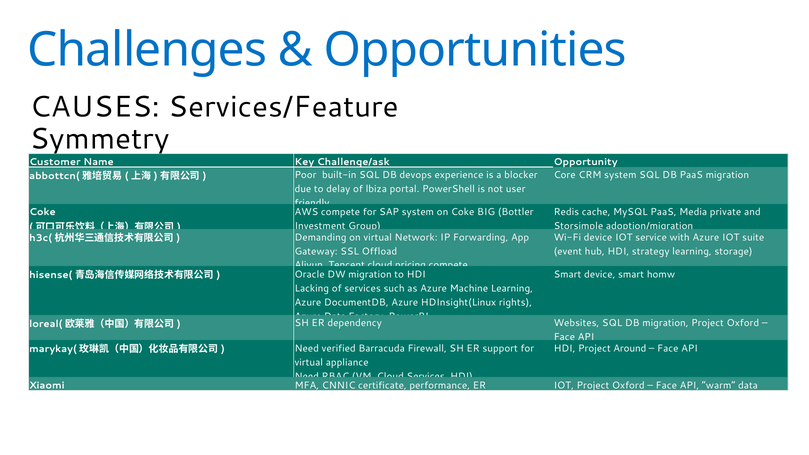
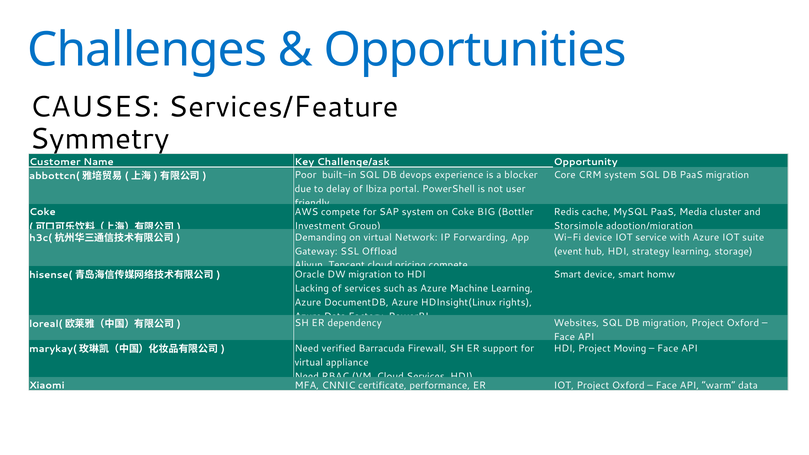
private: private -> cluster (726, 212)
Around: Around -> Moving (630, 348)
